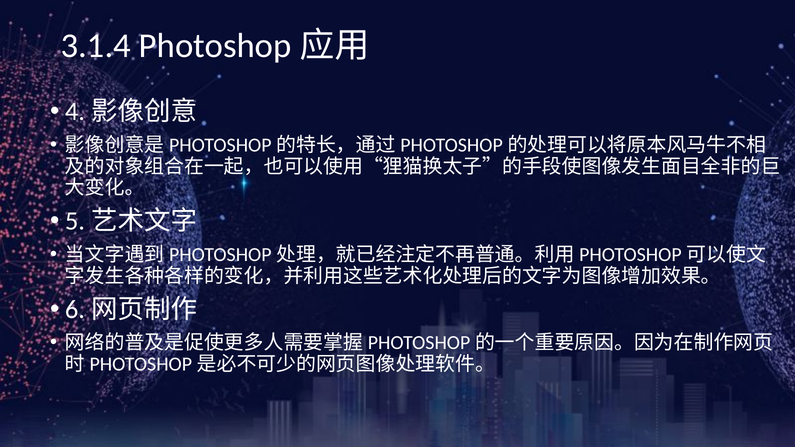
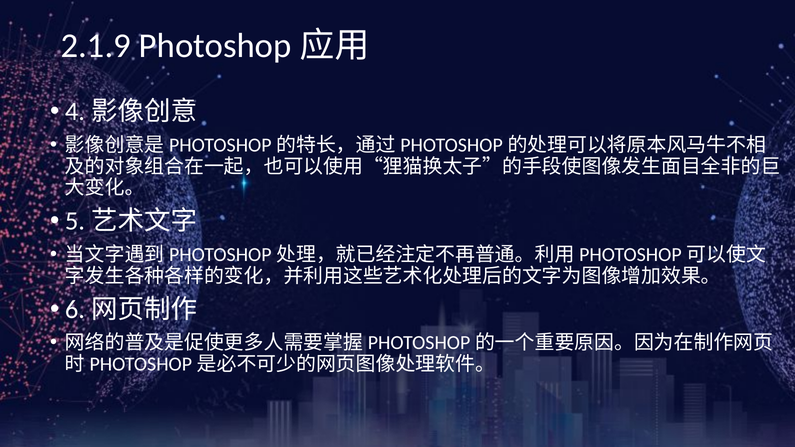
3.1.4: 3.1.4 -> 2.1.9 (96, 46)
